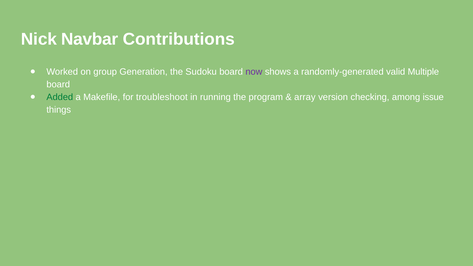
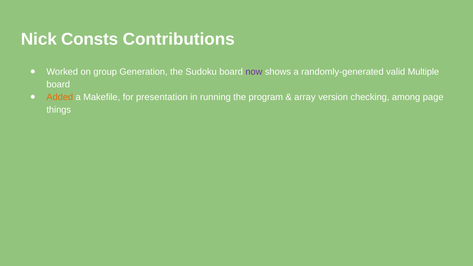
Navbar: Navbar -> Consts (90, 39)
Added colour: green -> orange (60, 97)
troubleshoot: troubleshoot -> presentation (162, 97)
issue: issue -> page (433, 97)
